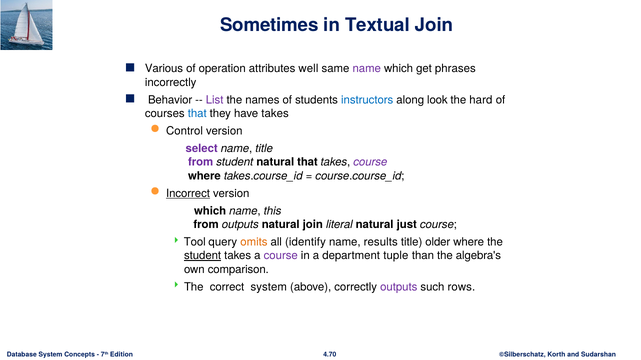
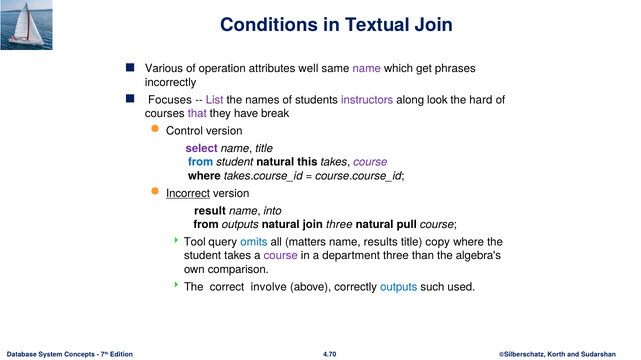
Sometimes: Sometimes -> Conditions (269, 25)
Behavior: Behavior -> Focuses (170, 100)
instructors colour: blue -> purple (367, 100)
that colour: blue -> purple (197, 114)
have takes: takes -> break (275, 114)
from colour: purple -> blue (201, 162)
natural that: that -> this (307, 162)
which: which -> result (210, 211)
this: this -> into (273, 211)
join literal: literal -> three (339, 225)
just: just -> pull (407, 225)
omits colour: orange -> blue (254, 242)
identify: identify -> matters (306, 242)
older: older -> copy (438, 242)
student underline: present -> none (203, 256)
department tuple: tuple -> three (396, 256)
correct system: system -> involve (269, 287)
outputs colour: purple -> blue (399, 287)
rows: rows -> used (461, 287)
